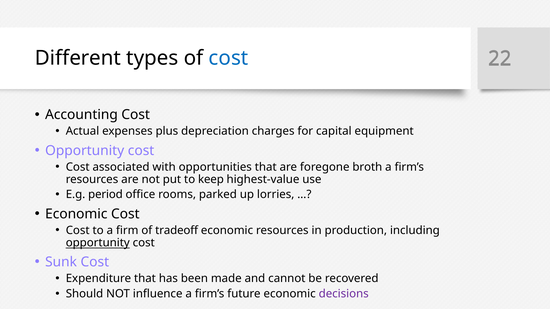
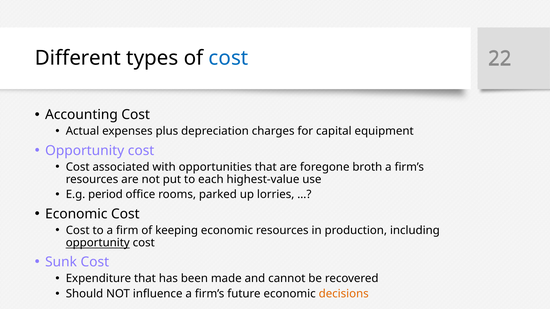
keep: keep -> each (211, 180)
tradeoff: tradeoff -> keeping (177, 231)
decisions colour: purple -> orange (344, 294)
